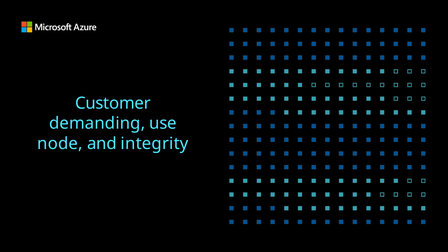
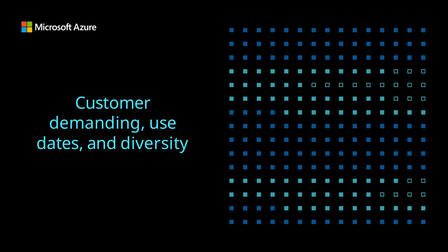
node: node -> dates (60, 144)
integrity: integrity -> diversity (155, 144)
